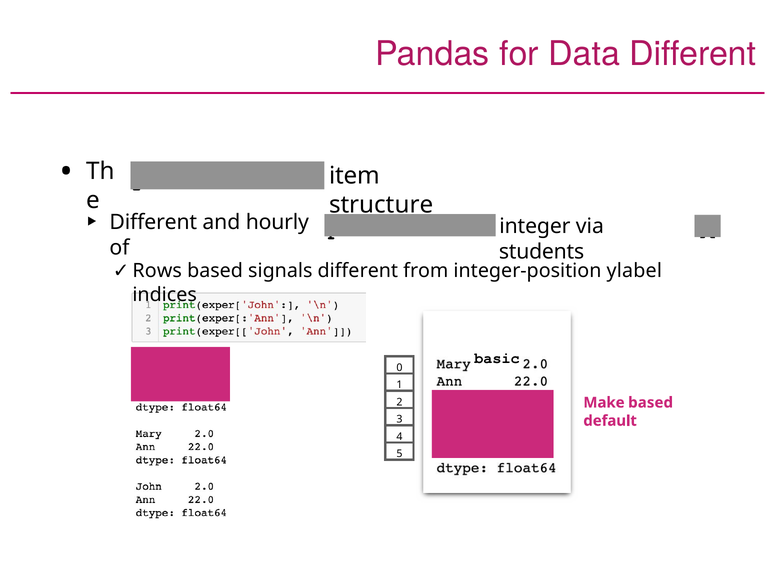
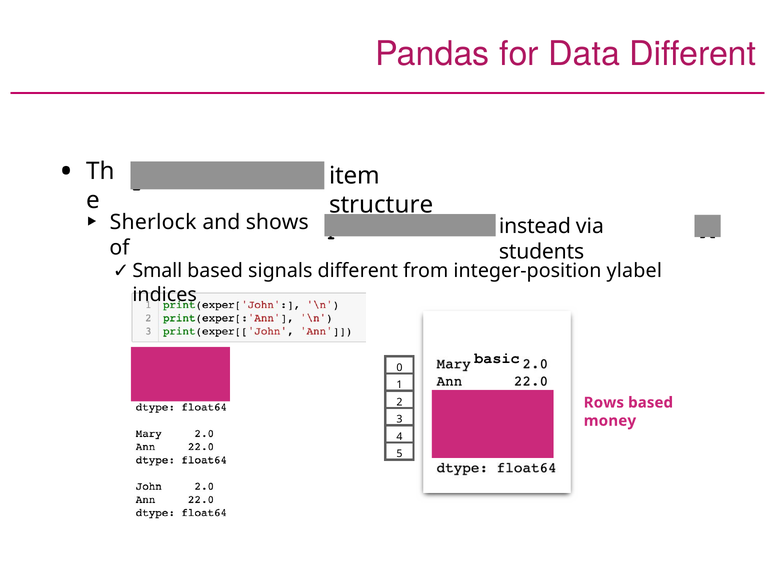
Different: Different -> Sherlock (153, 222)
hourly: hourly -> shows (277, 222)
integer: integer -> instead (535, 226)
Rows: Rows -> Small (157, 271)
Make: Make -> Rows (604, 403)
default: default -> money (610, 421)
